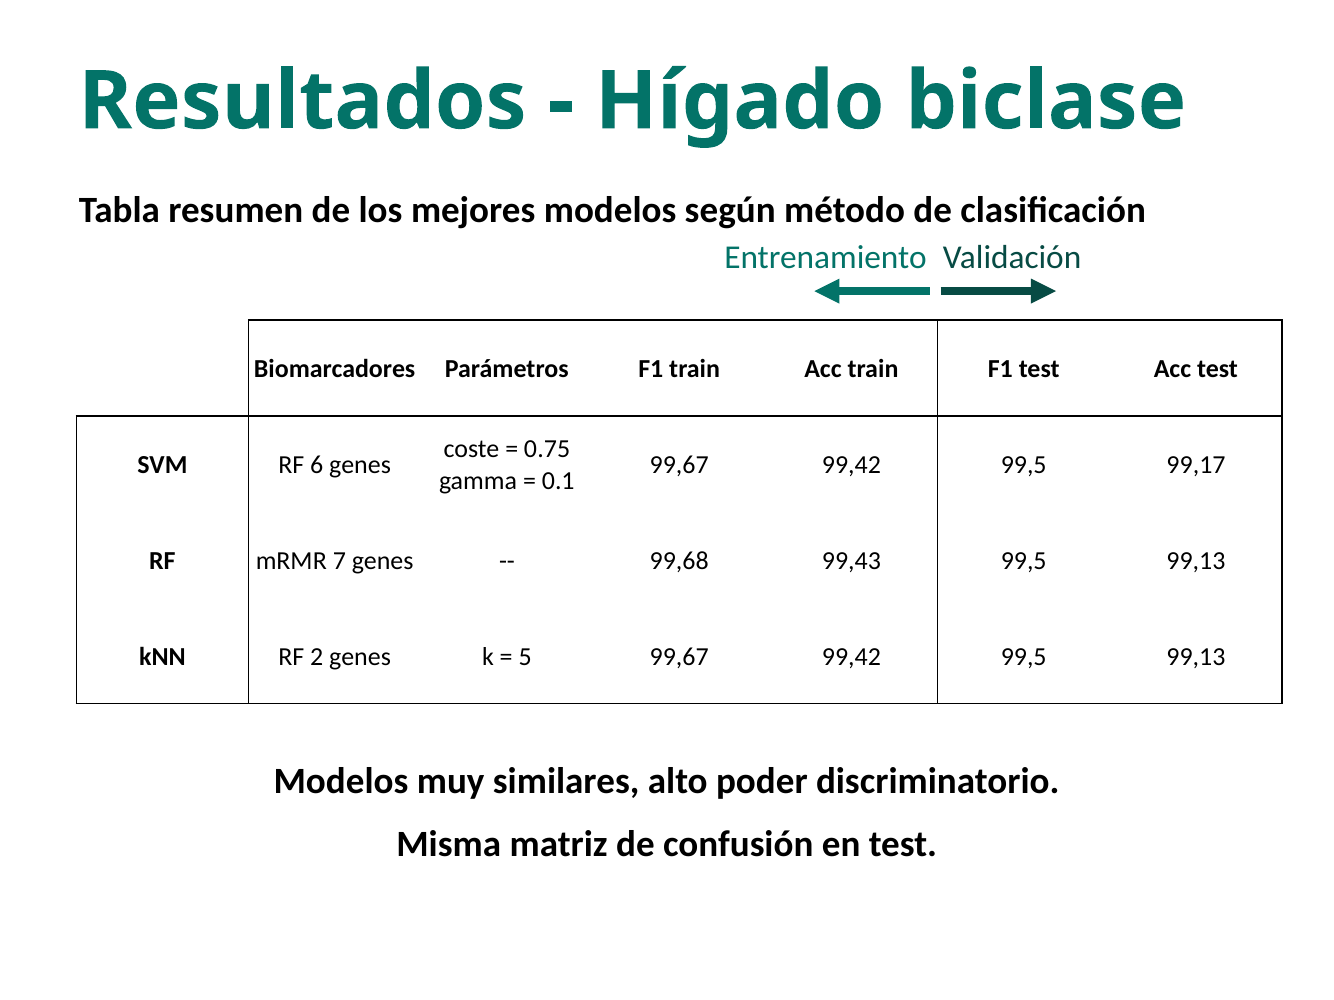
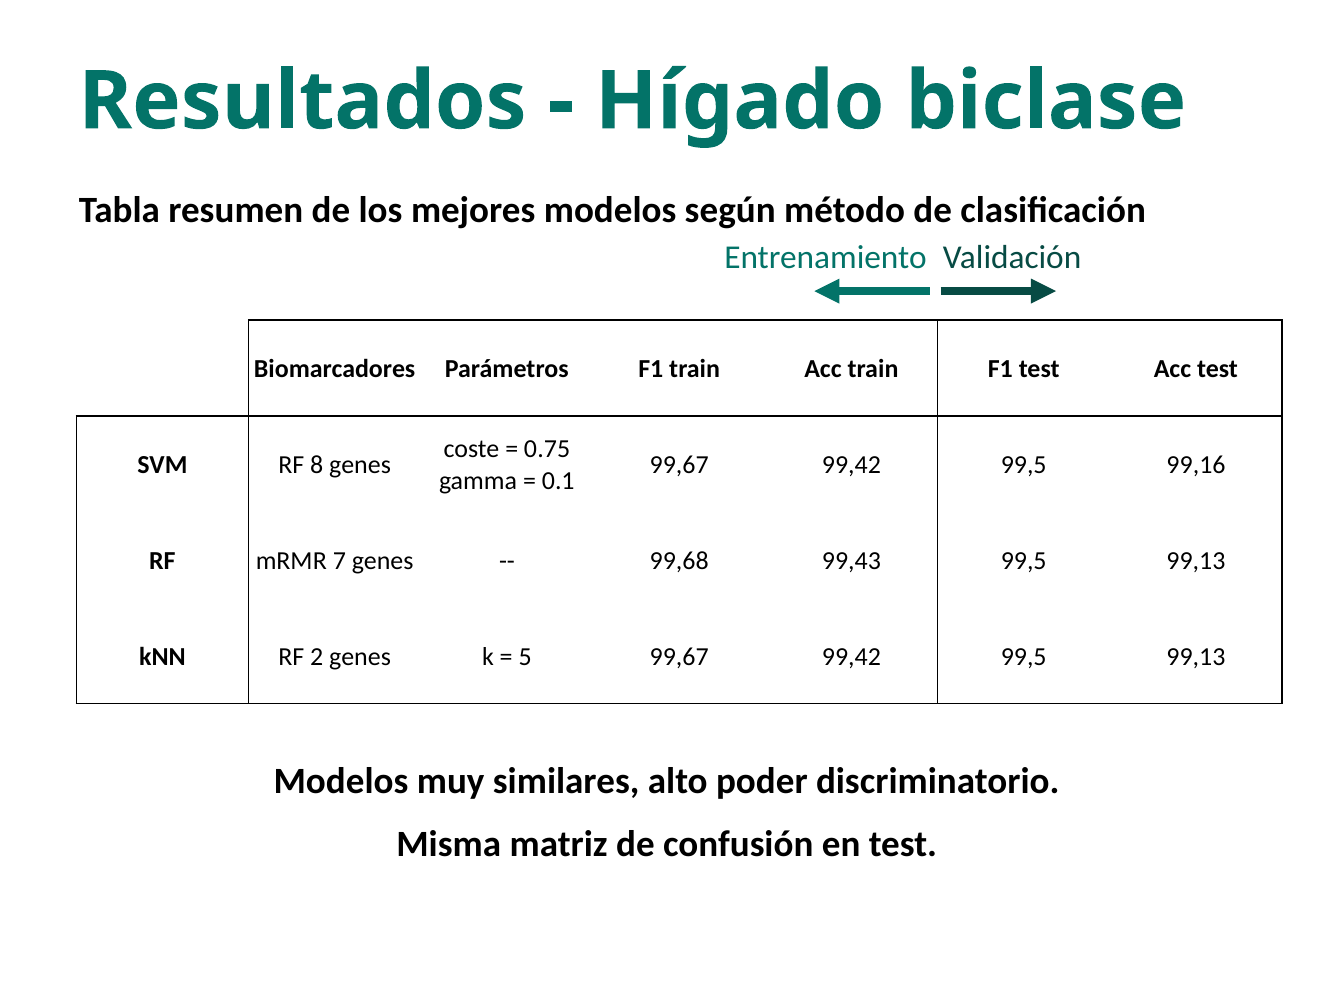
6: 6 -> 8 (317, 465)
99,17: 99,17 -> 99,16 (1196, 465)
